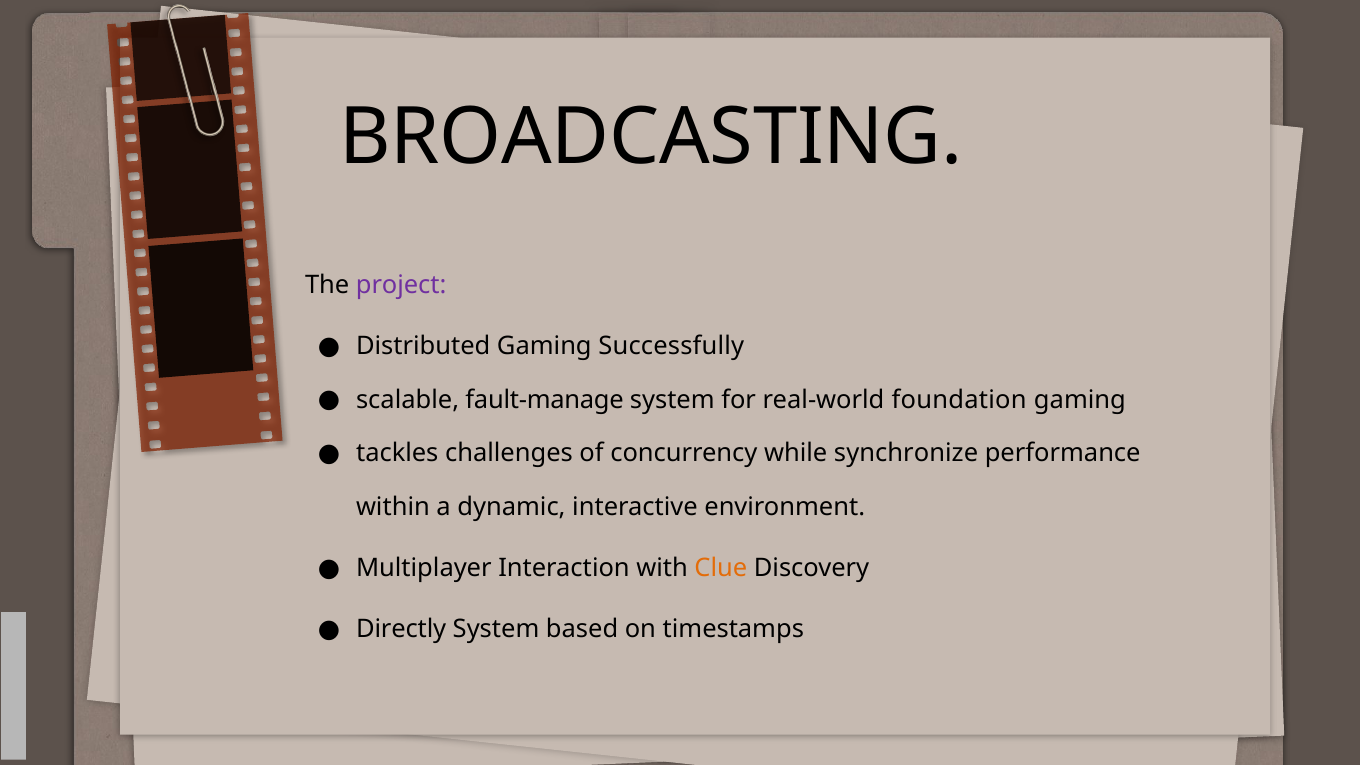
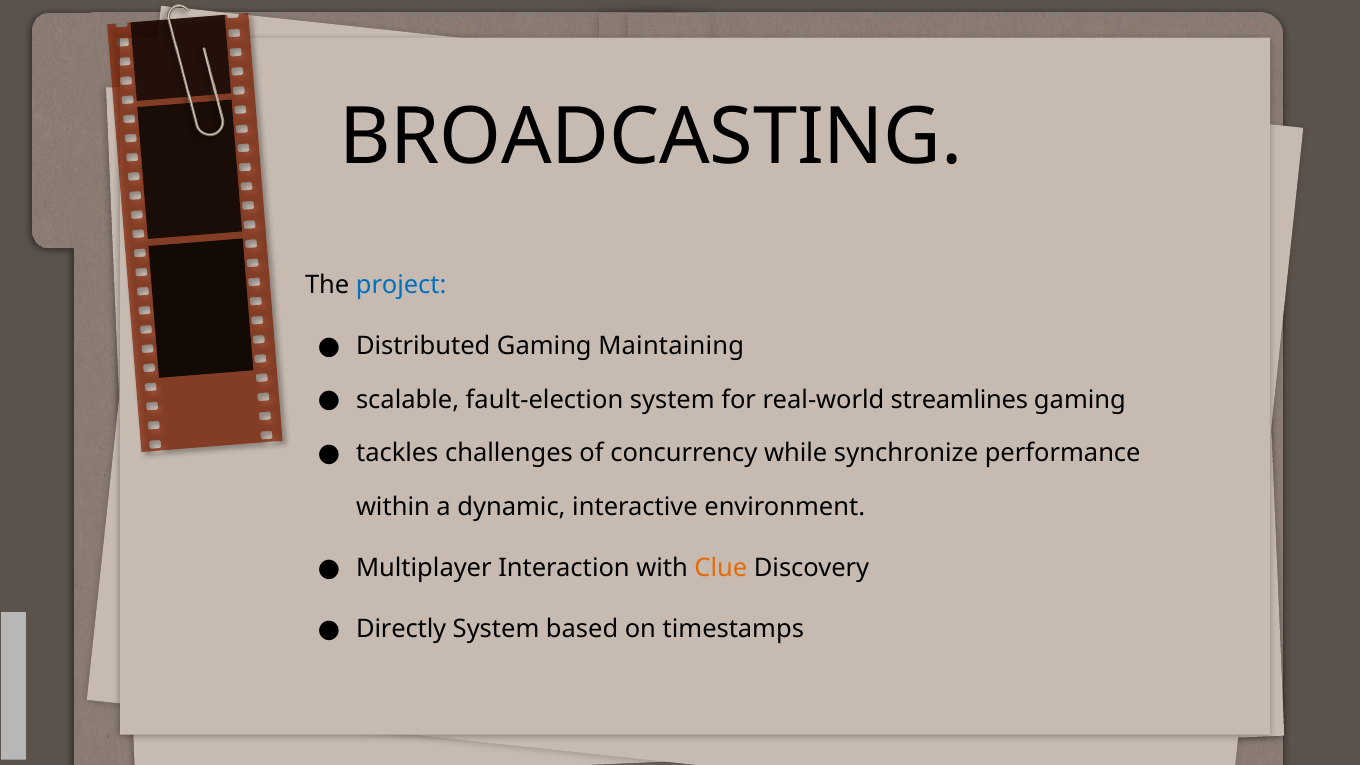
project colour: purple -> blue (401, 285)
Successfully: Successfully -> Maintaining (671, 346)
fault-manage: fault-manage -> fault-election (544, 400)
foundation: foundation -> streamlines (959, 400)
